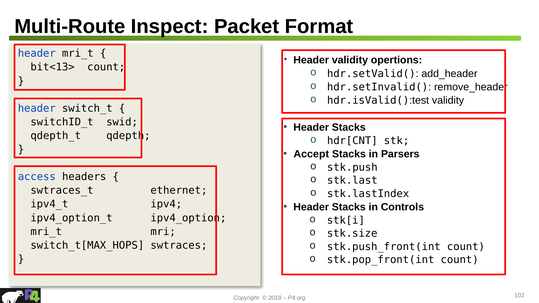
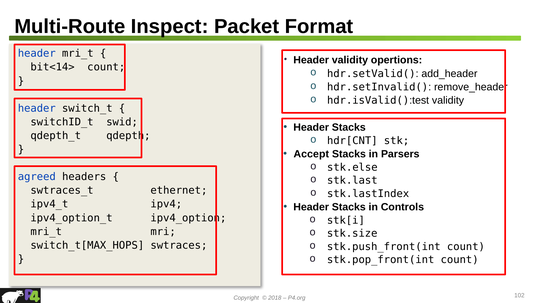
bit<13>: bit<13> -> bit<14> (53, 67)
stk.push: stk.push -> stk.else (352, 167)
access: access -> agreed (37, 177)
